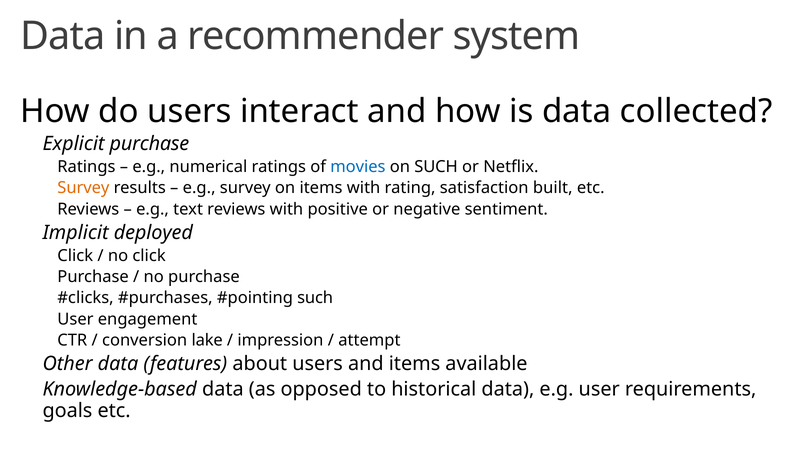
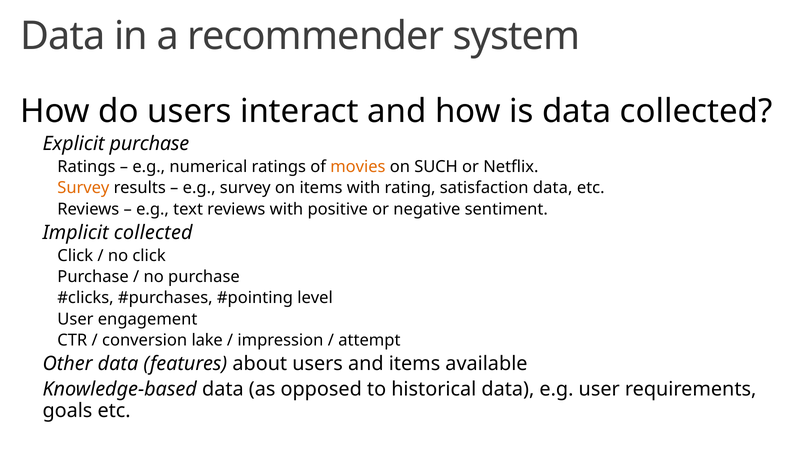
movies colour: blue -> orange (358, 167)
satisfaction built: built -> data (553, 188)
Implicit deployed: deployed -> collected (153, 233)
such: such -> level (315, 298)
